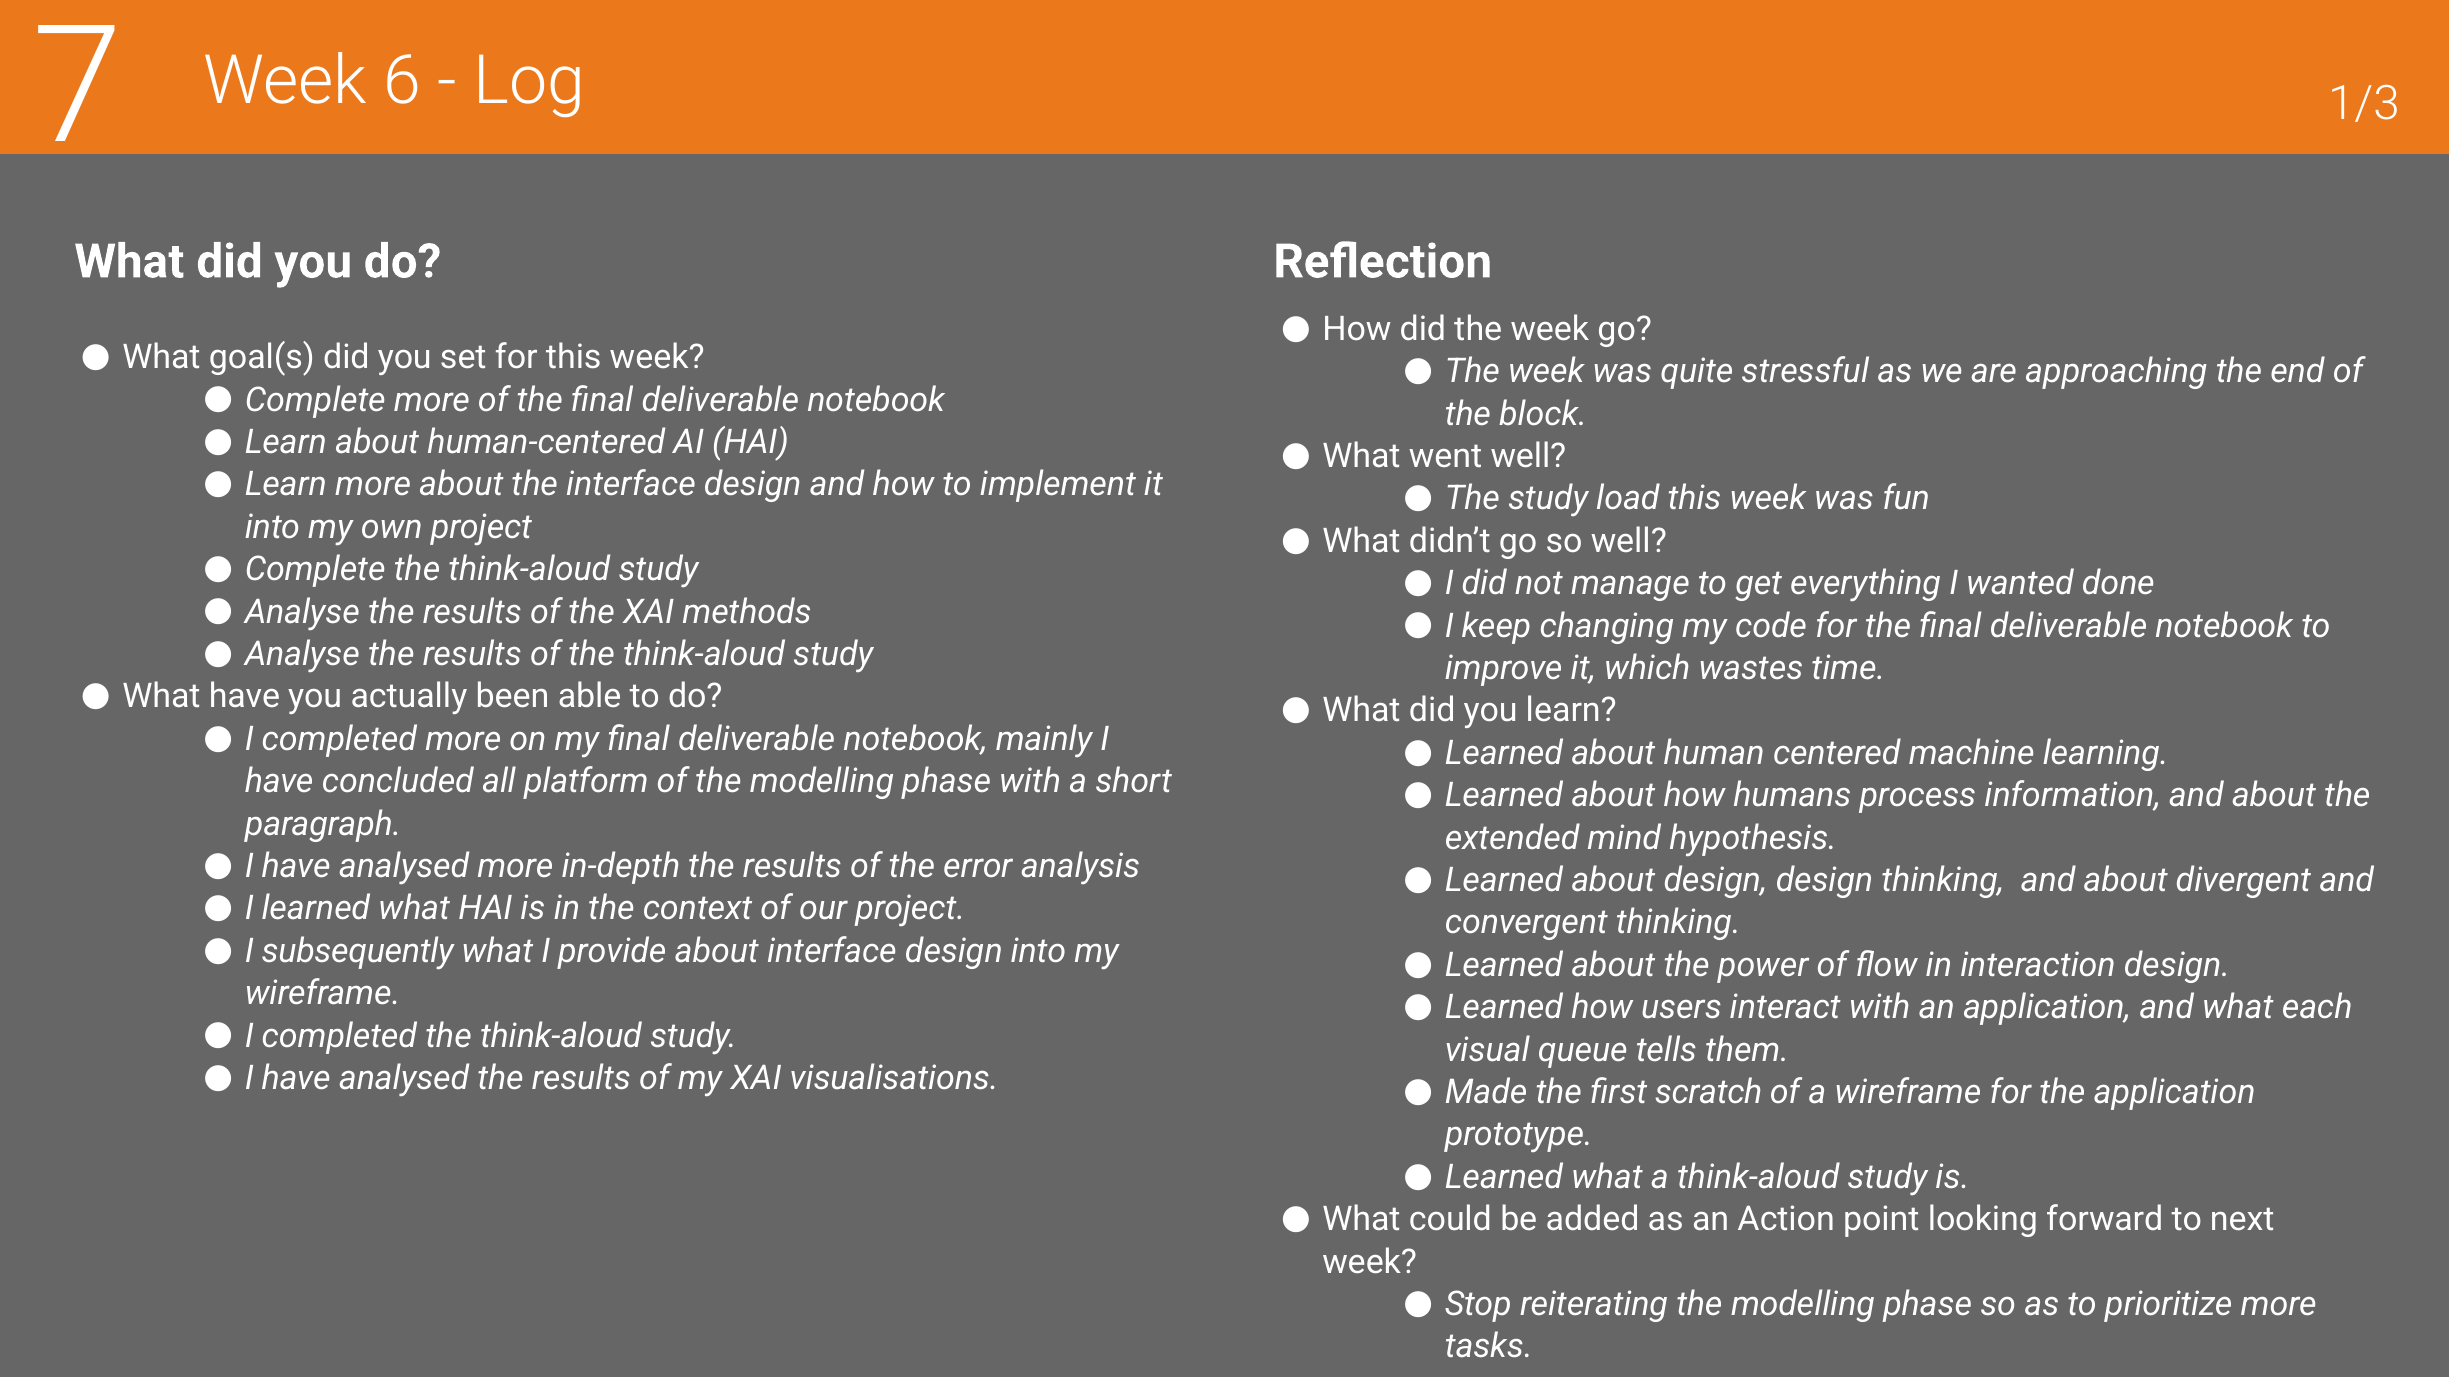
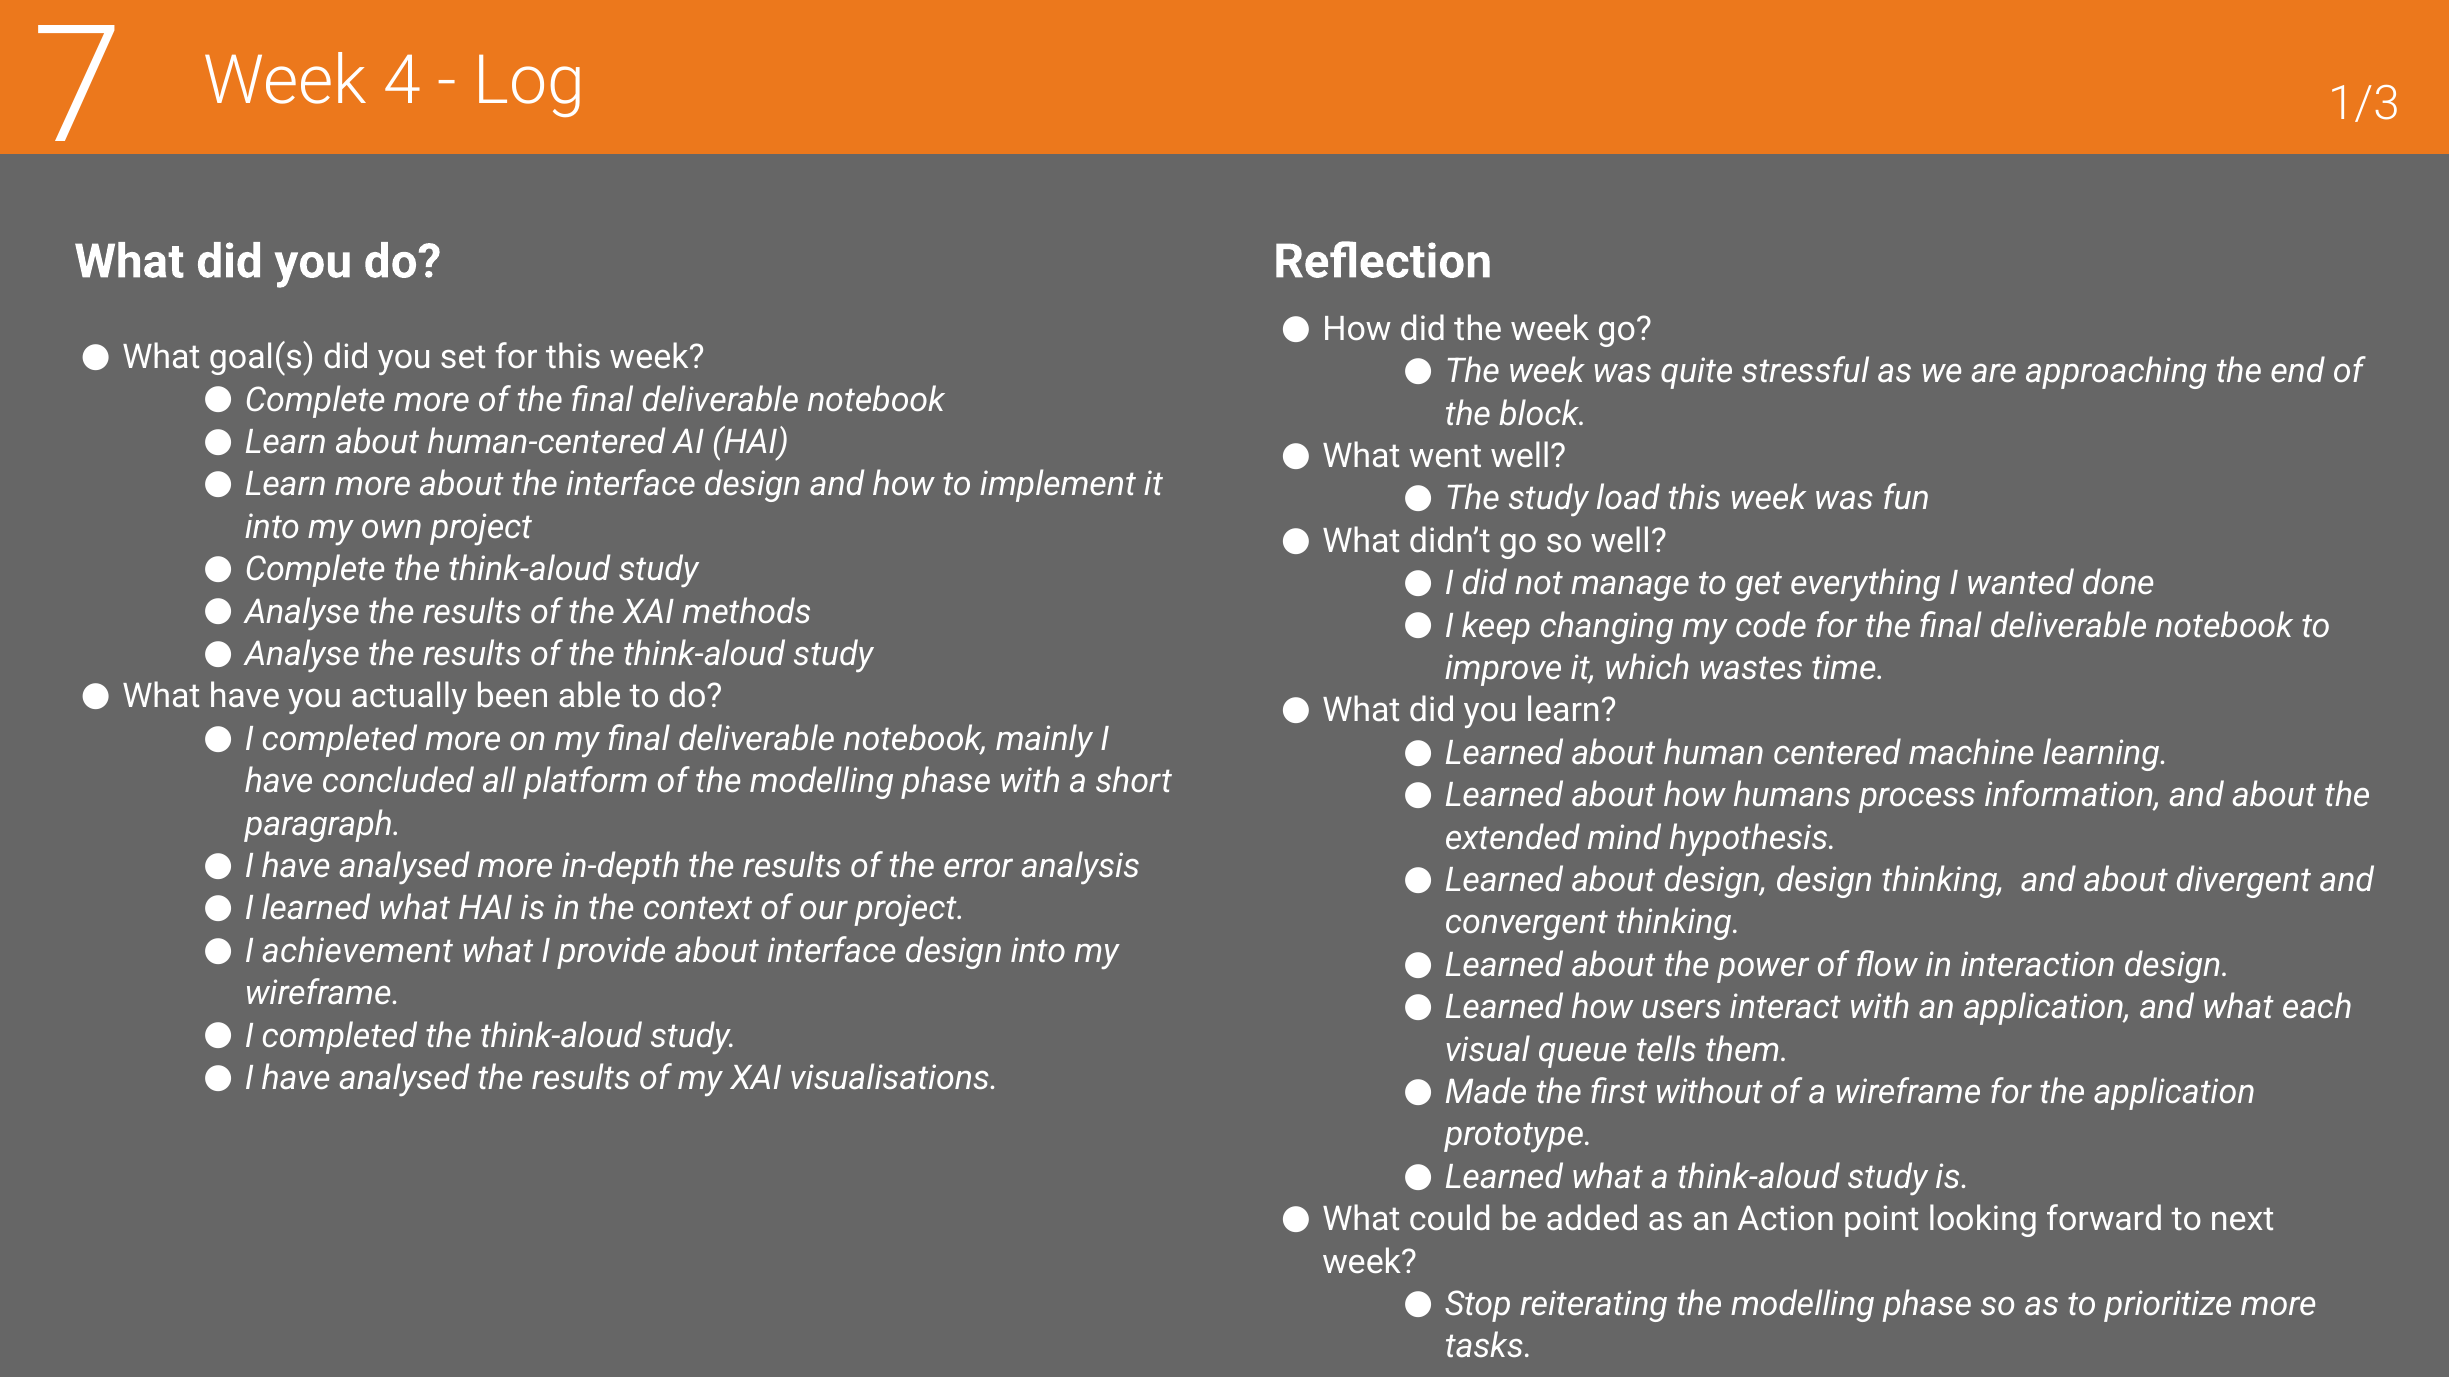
6: 6 -> 4 (403, 81)
subsequently: subsequently -> achievement (357, 951)
scratch: scratch -> without (1709, 1093)
